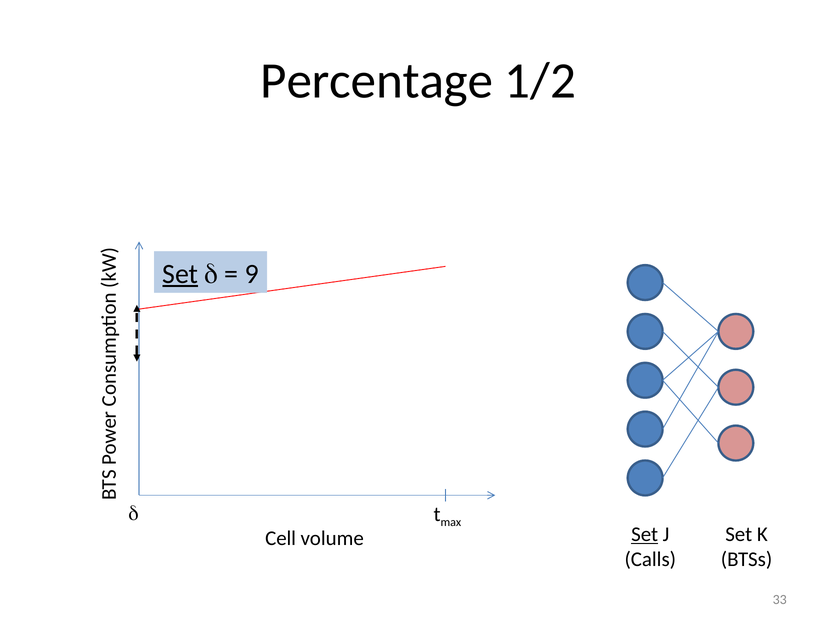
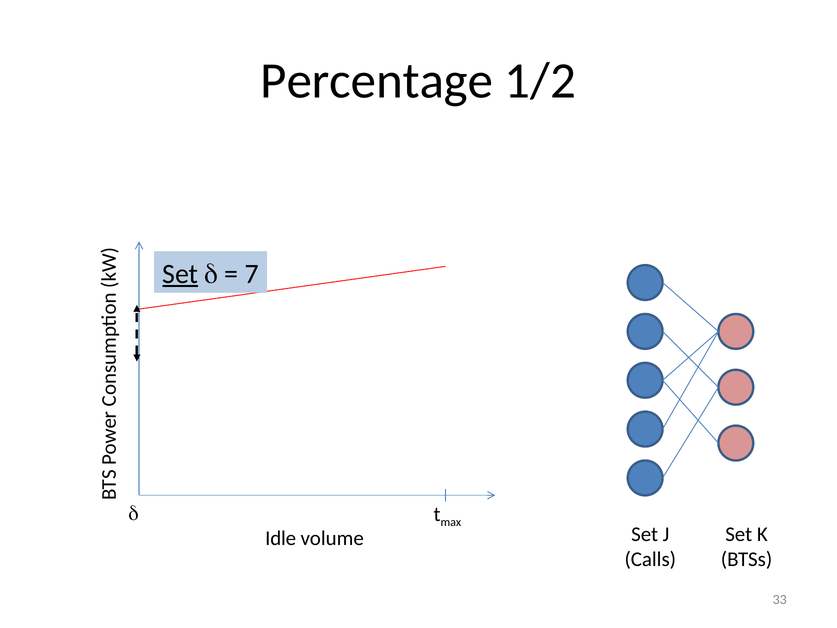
9: 9 -> 7 (252, 274)
Set underline: present -> none (645, 534)
Cell: Cell -> Idle (281, 538)
